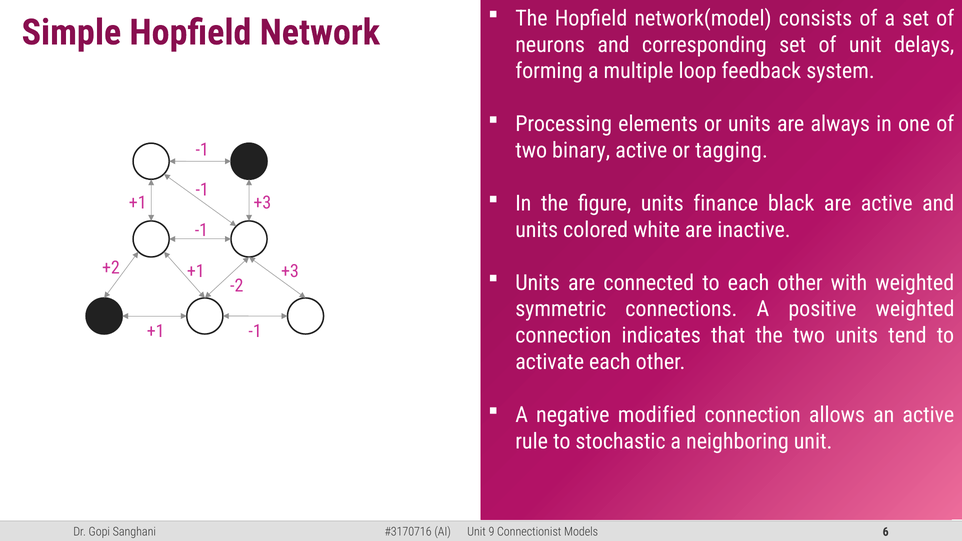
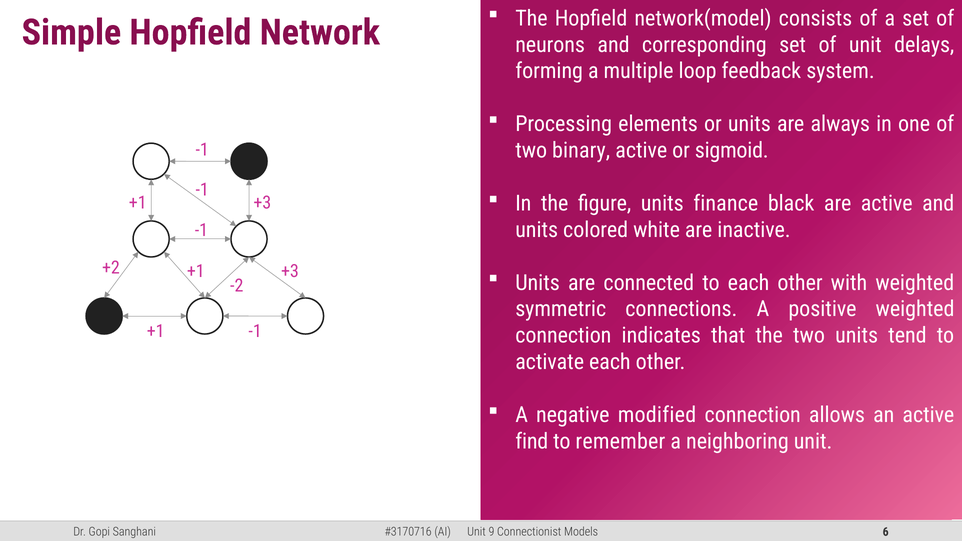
tagging: tagging -> sigmoid (732, 151)
rule: rule -> find (532, 441)
stochastic: stochastic -> remember (620, 441)
